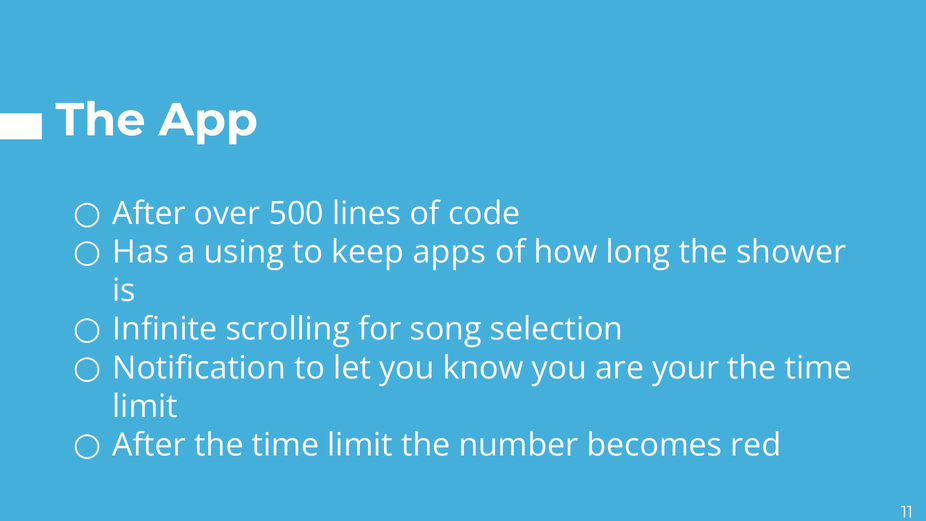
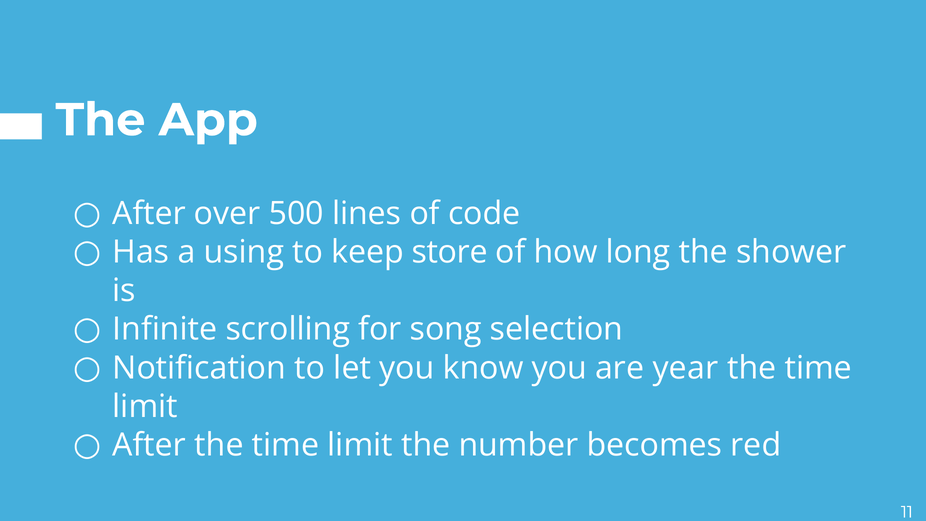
apps: apps -> store (450, 252)
your: your -> year (686, 368)
